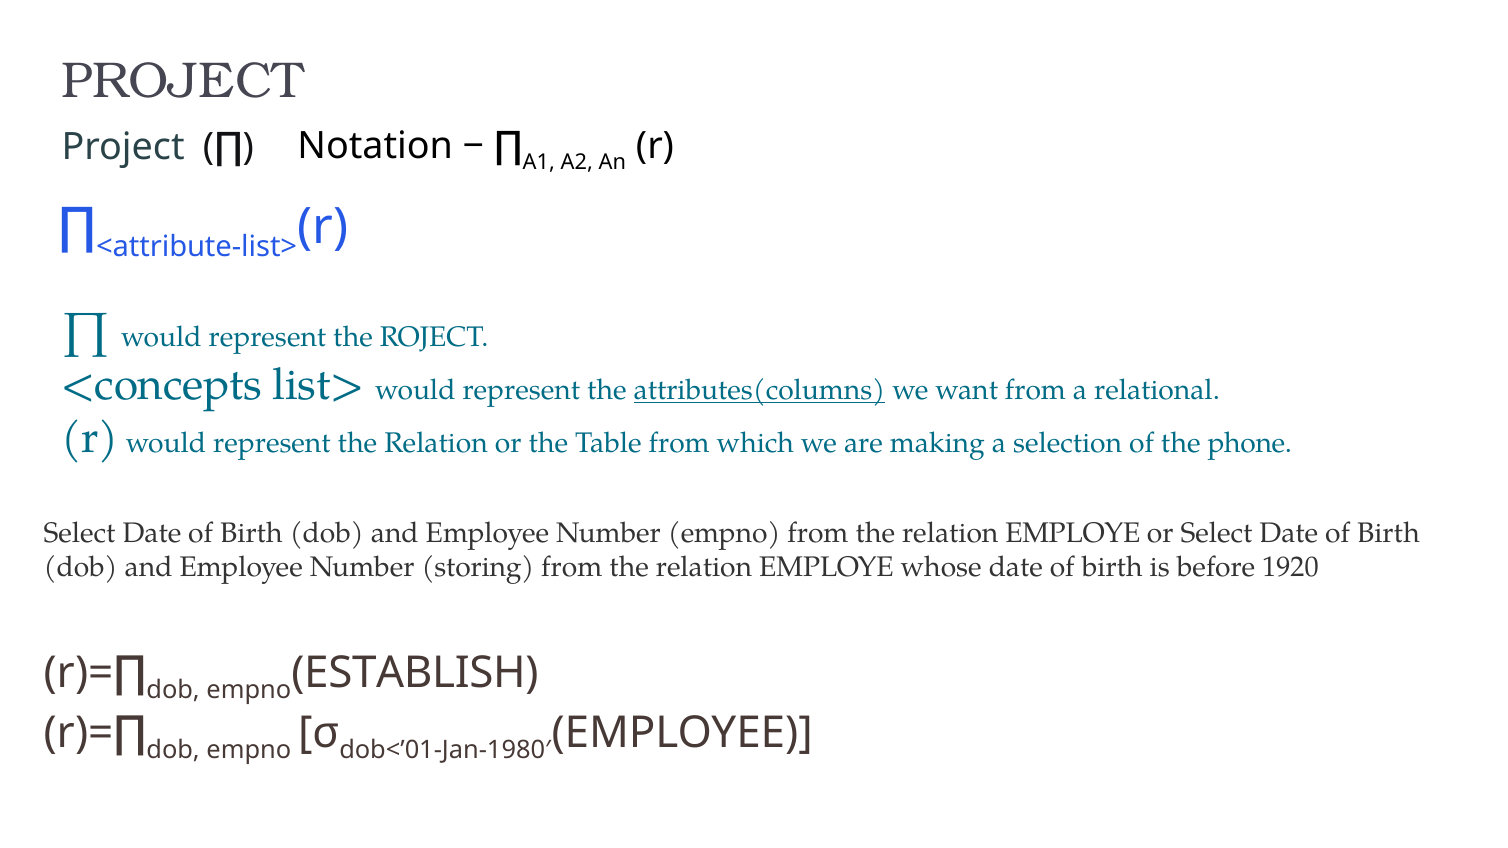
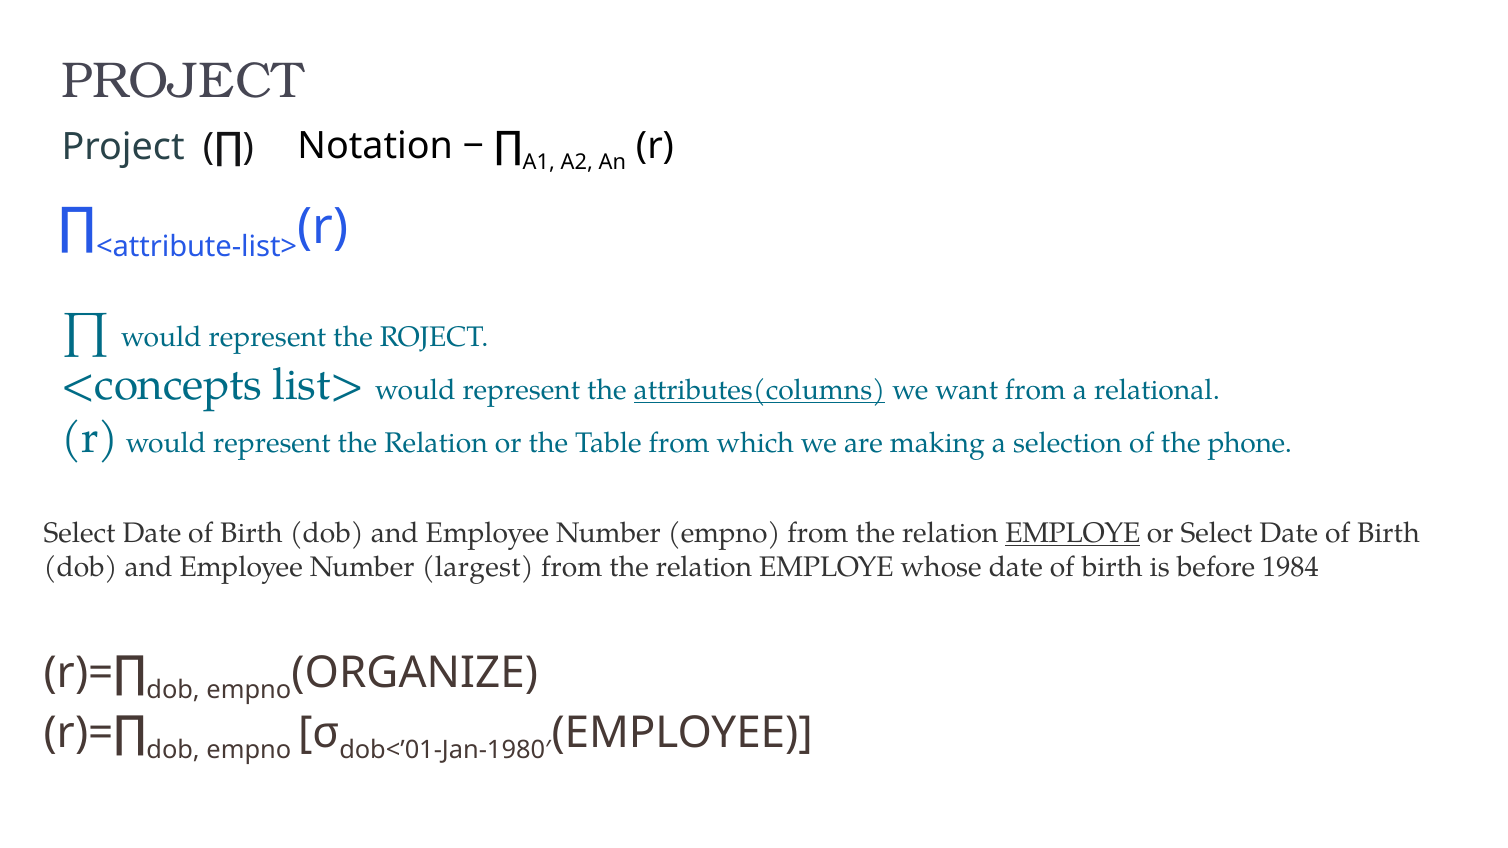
EMPLOYE underline: none -> present (1073, 533)
storing: storing -> largest (478, 567)
1920: 1920 -> 1984 (1290, 567)
ESTABLISH: ESTABLISH -> ORGANIZE (415, 673)
